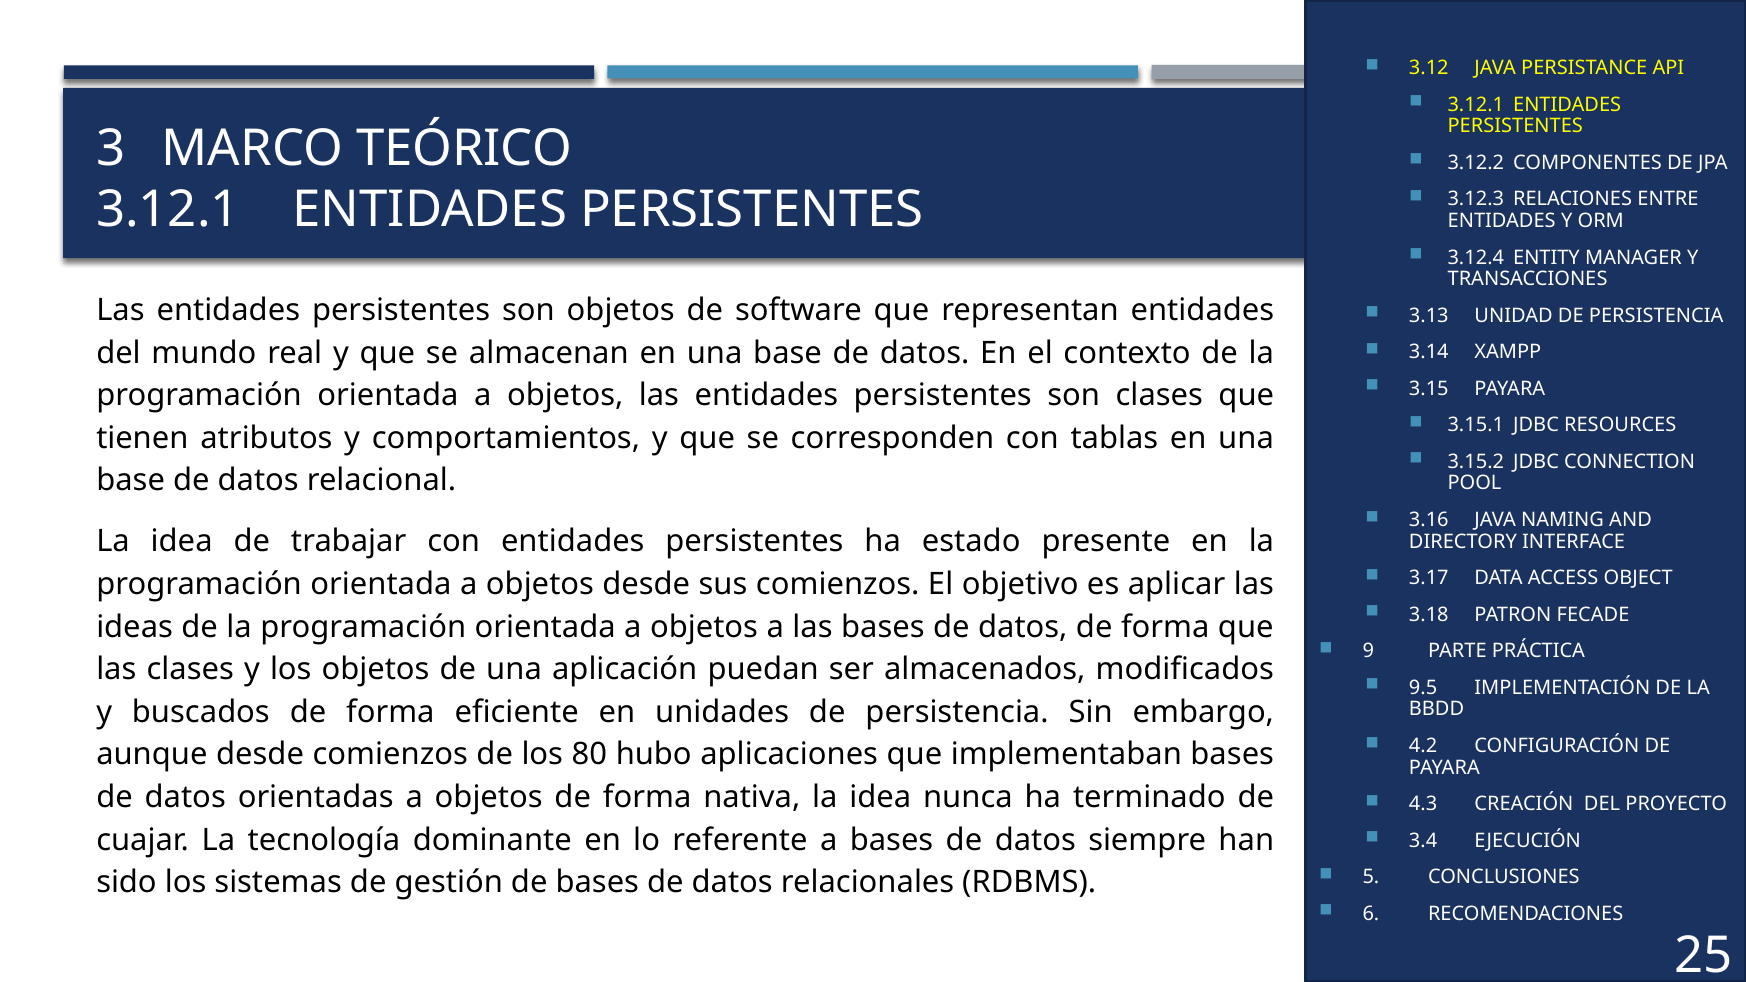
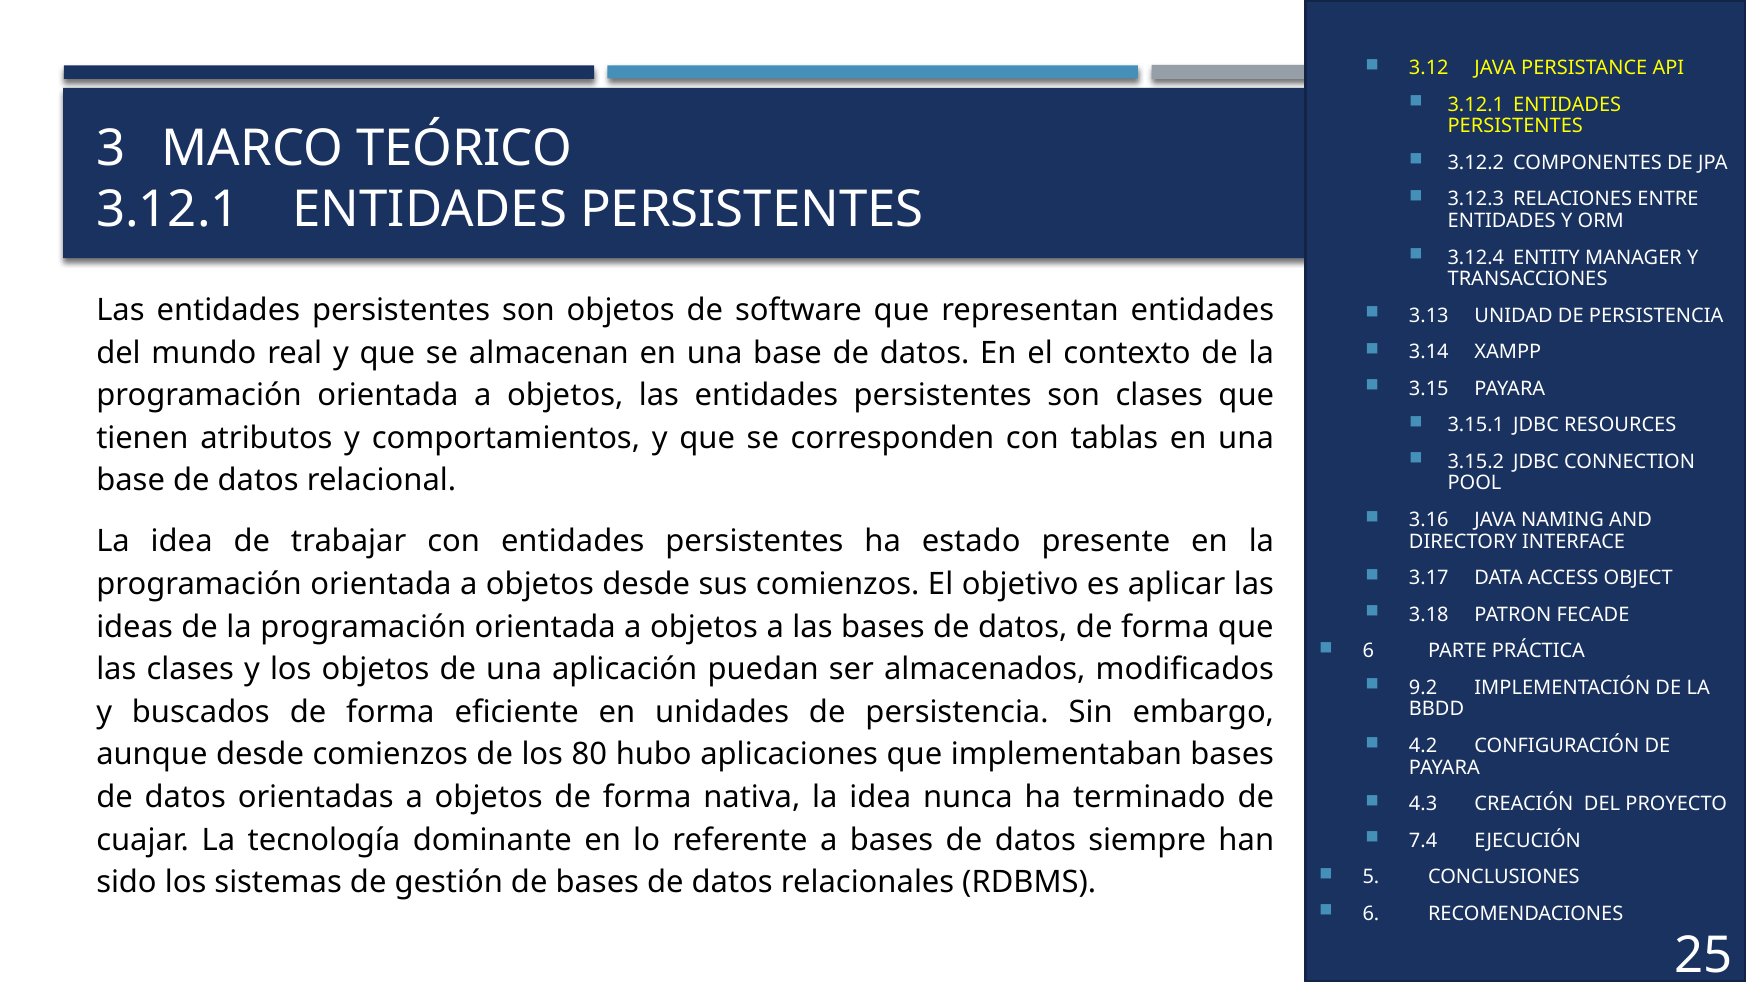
9: 9 -> 6 (1368, 651)
9.5: 9.5 -> 9.2 (1423, 688)
3.4: 3.4 -> 7.4 (1423, 841)
